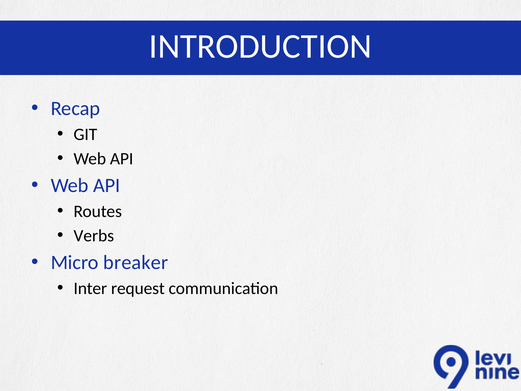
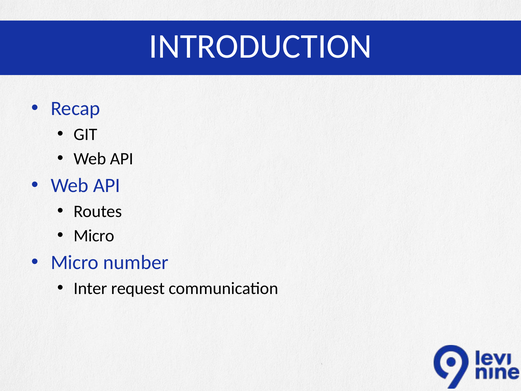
Verbs: Verbs -> Micro (94, 235)
breaker: breaker -> number (136, 262)
